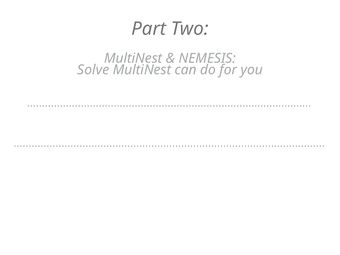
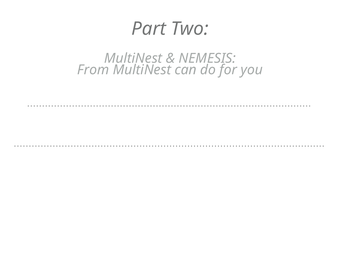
Solve: Solve -> From (93, 70)
